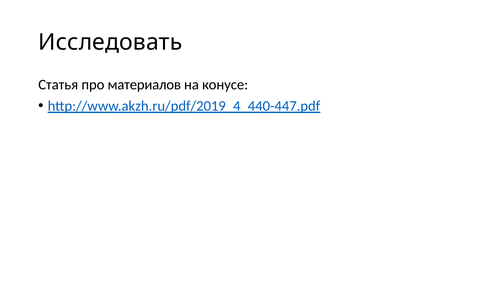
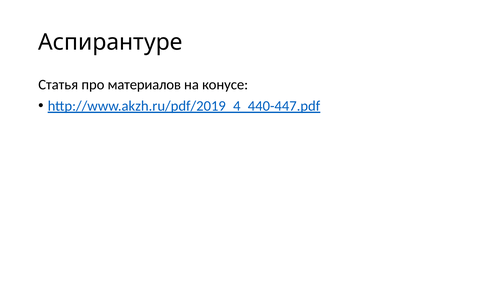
Исследовать: Исследовать -> Аспирантуре (110, 42)
